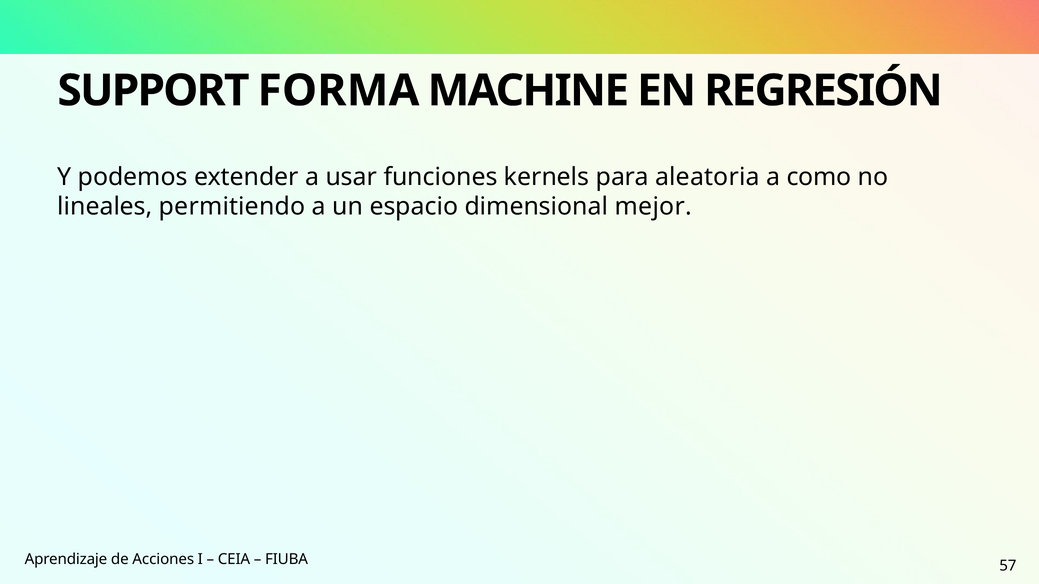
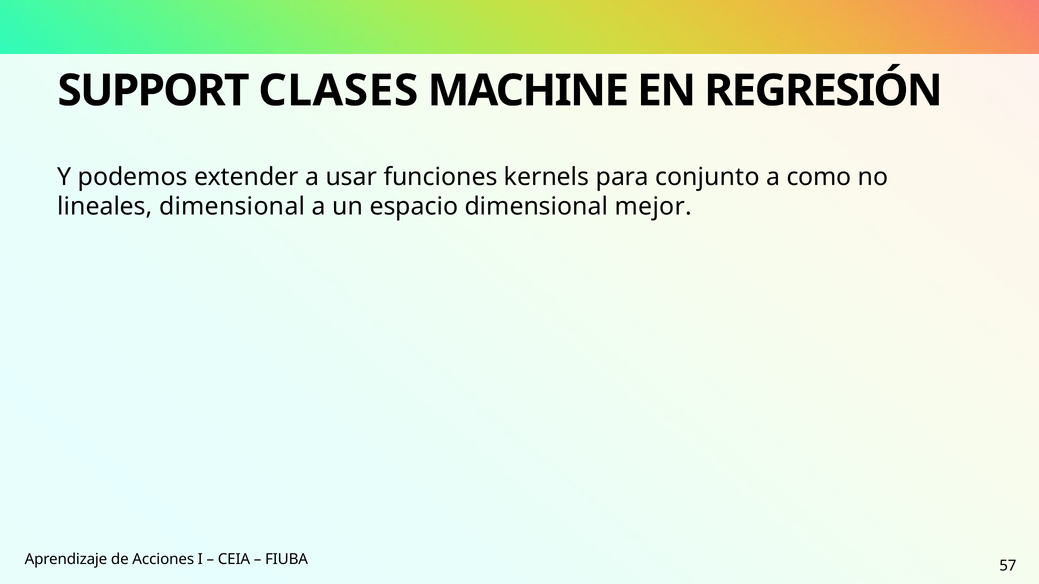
FORMA: FORMA -> CLASES (338, 91)
aleatoria: aleatoria -> conjunto (707, 177)
lineales permitiendo: permitiendo -> dimensional (232, 207)
